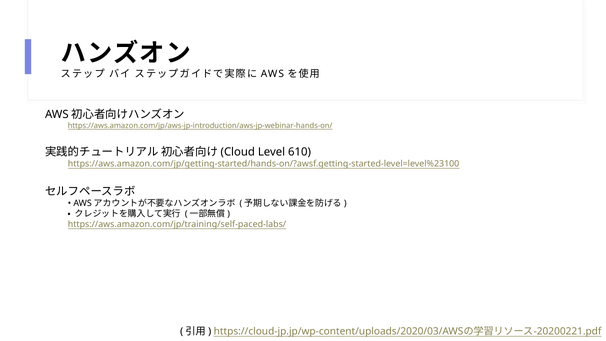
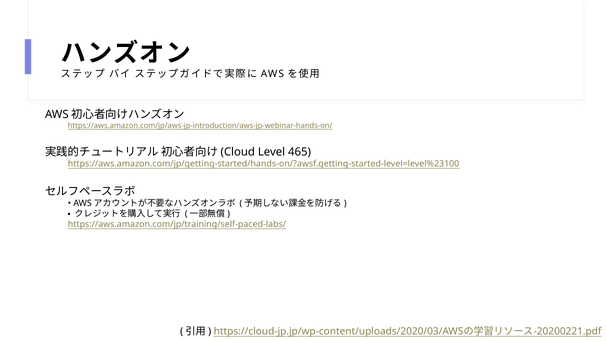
610: 610 -> 465 (299, 152)
